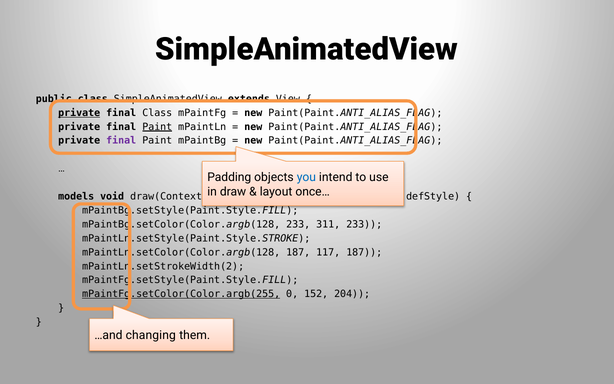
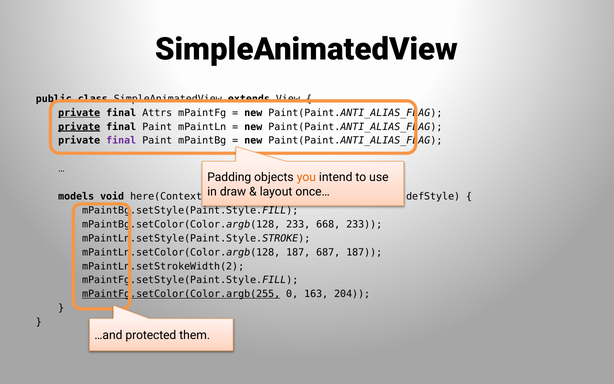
final Class: Class -> Attrs (157, 113)
private underline: none -> present (79, 127)
Paint underline: present -> none (157, 127)
you colour: blue -> orange (306, 177)
draw(Context: draw(Context -> here(Context (166, 196)
311: 311 -> 668 (328, 224)
117: 117 -> 687 (328, 252)
152: 152 -> 163 (316, 294)
changing: changing -> protected (151, 335)
